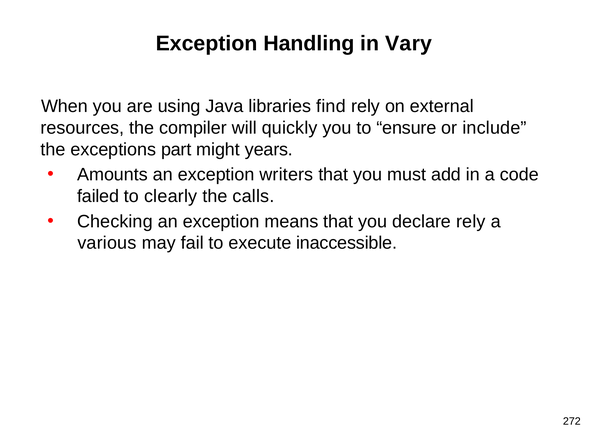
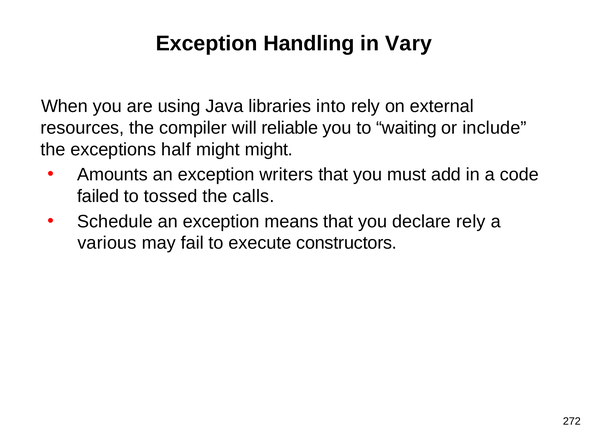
find: find -> into (331, 106)
quickly: quickly -> reliable (290, 128)
ensure: ensure -> waiting (406, 128)
part: part -> half (176, 149)
might years: years -> might (269, 149)
clearly: clearly -> tossed (171, 196)
Checking: Checking -> Schedule (115, 221)
inaccessible: inaccessible -> constructors (347, 243)
